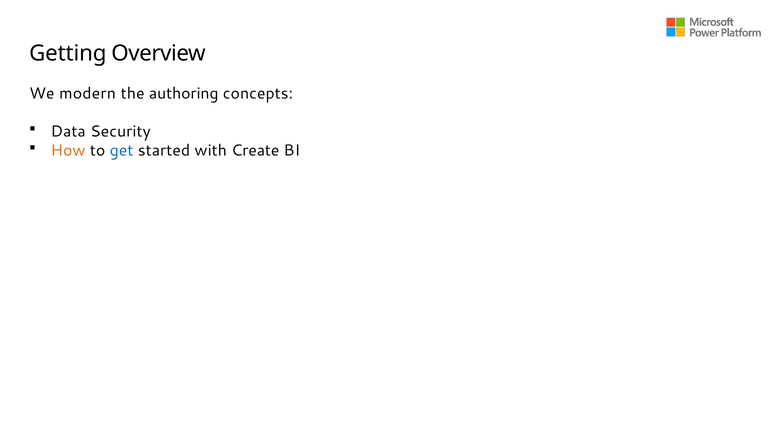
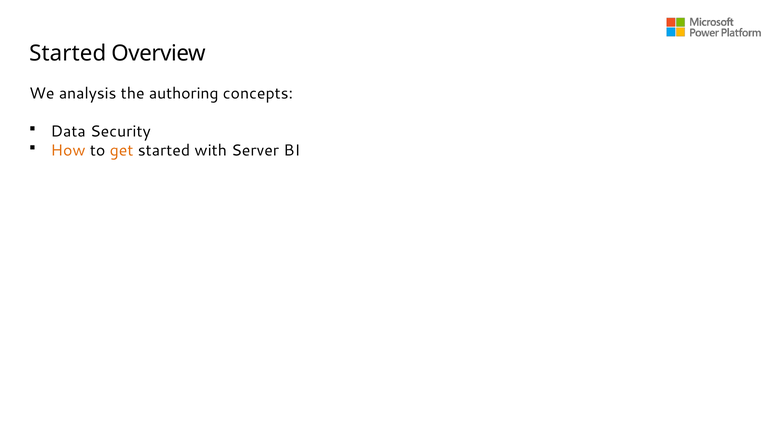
Getting: Getting -> Started (68, 53)
modern: modern -> analysis (88, 93)
get colour: blue -> orange (122, 151)
Create: Create -> Server (255, 151)
